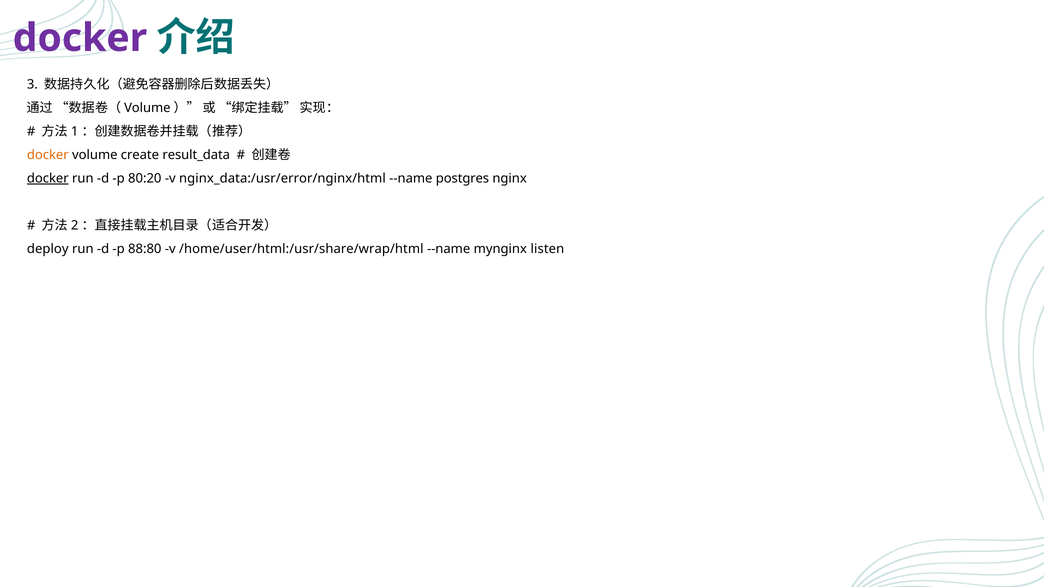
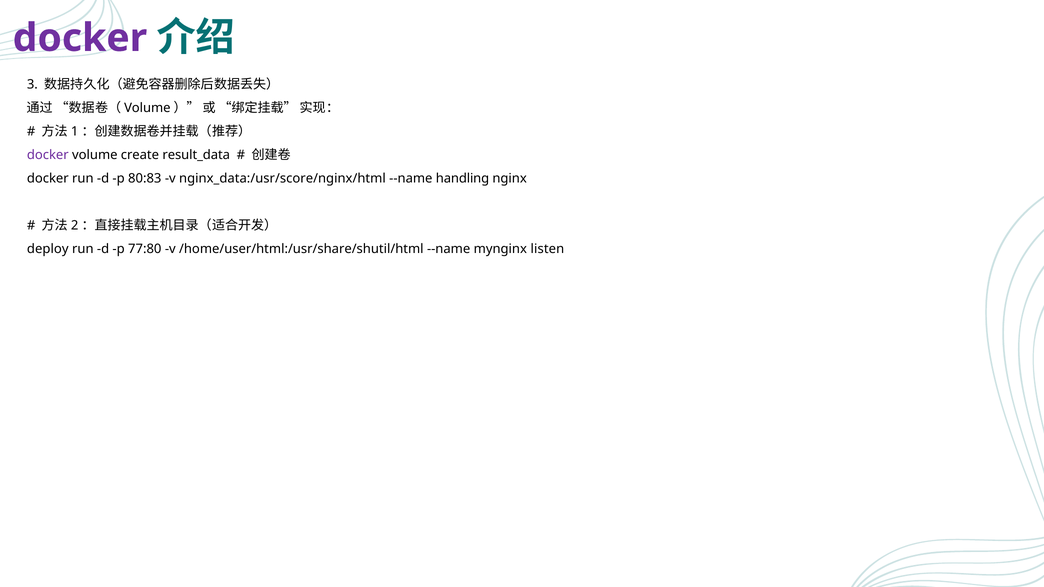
docker colour: orange -> purple (48, 155)
docker underline: present -> none (48, 179)
80:20: 80:20 -> 80:83 (145, 179)
nginx_data:/usr/error/nginx/html: nginx_data:/usr/error/nginx/html -> nginx_data:/usr/score/nginx/html (282, 179)
postgres: postgres -> handling (463, 179)
88:80: 88:80 -> 77:80 (145, 249)
/home/user/html:/usr/share/wrap/html: /home/user/html:/usr/share/wrap/html -> /home/user/html:/usr/share/shutil/html (301, 249)
